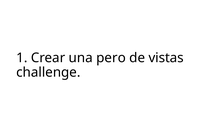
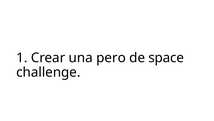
vistas: vistas -> space (166, 58)
